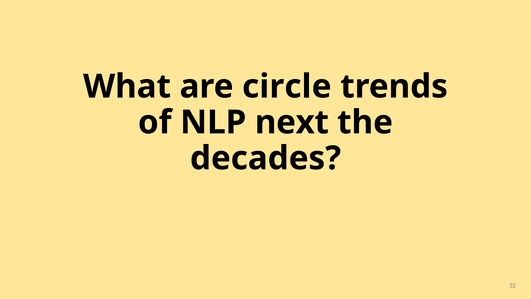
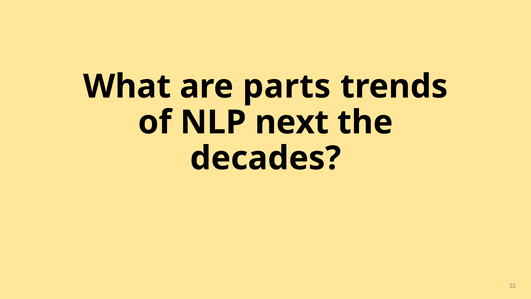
circle: circle -> parts (287, 86)
